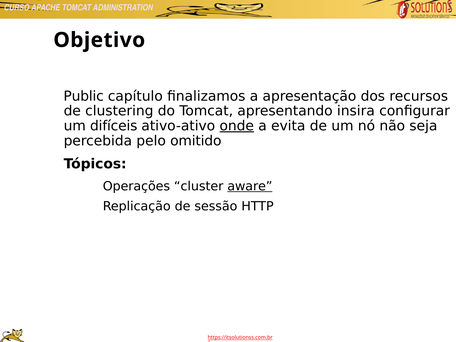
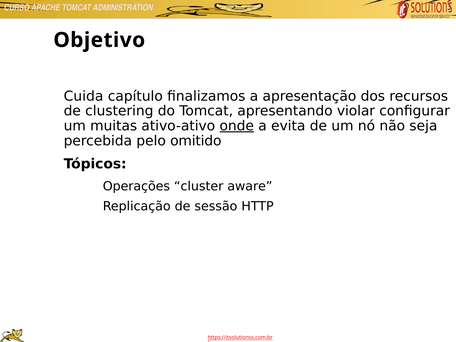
Public: Public -> Cuida (84, 96)
insira: insira -> violar (356, 111)
difíceis: difíceis -> muitas (114, 126)
aware underline: present -> none (250, 186)
